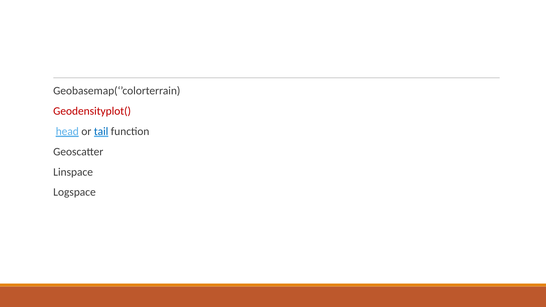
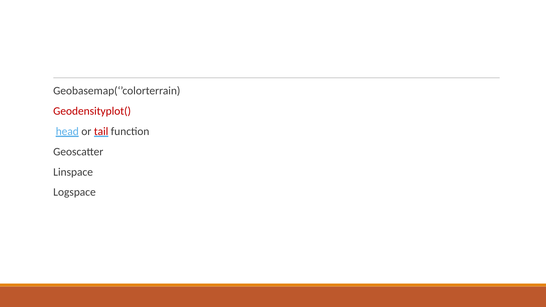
tail colour: blue -> red (101, 131)
